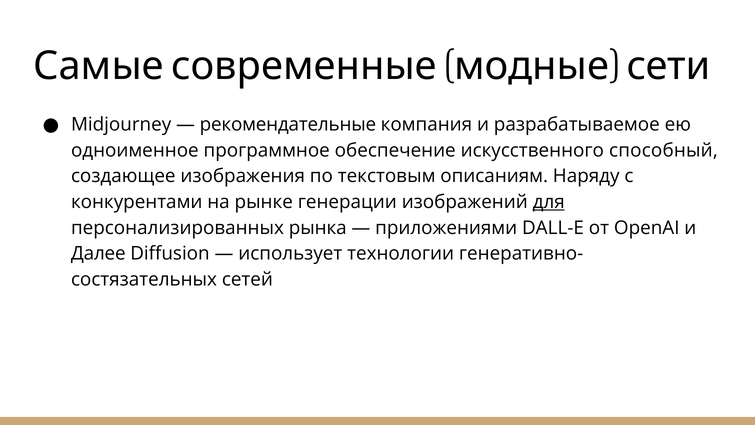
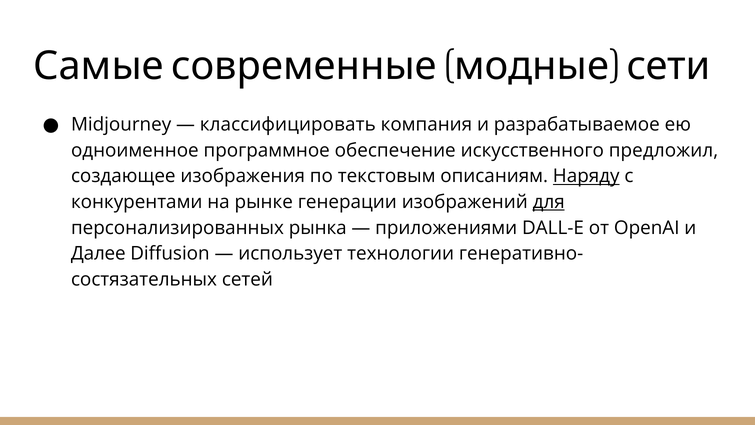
рекомендательные: рекомендательные -> классифицировать (288, 124)
способный: способный -> предложил (663, 150)
Наряду underline: none -> present (586, 176)
